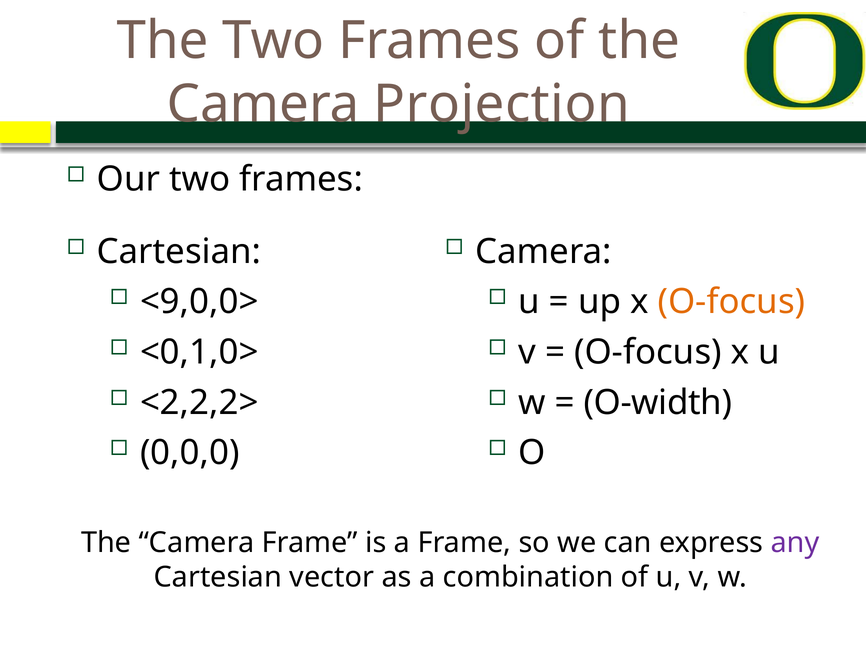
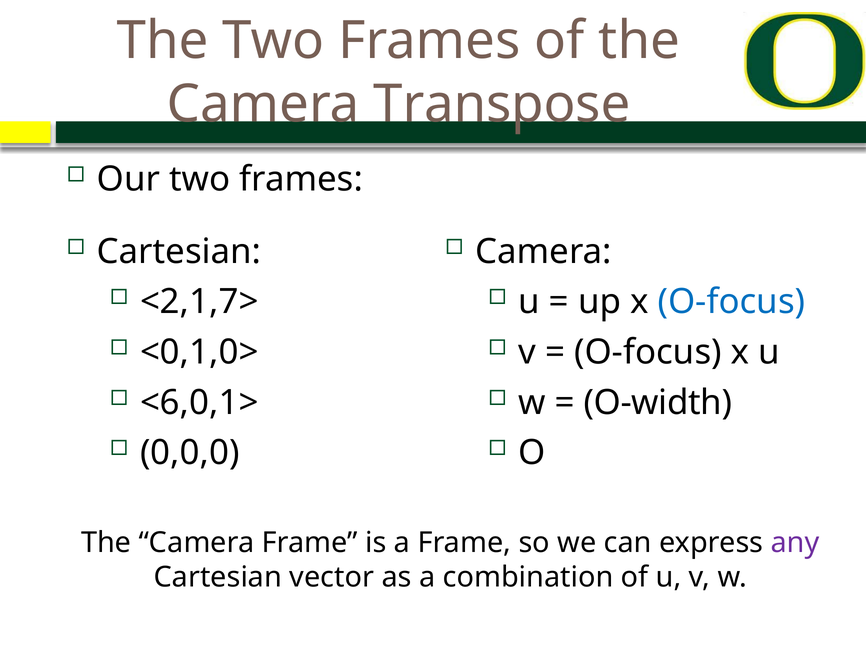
Projection: Projection -> Transpose (502, 104)
<9,0,0>: <9,0,0> -> <2,1,7> (199, 302)
O-focus colour: orange -> blue (731, 302)
<2,2,2>: <2,2,2> -> <6,0,1> (199, 402)
